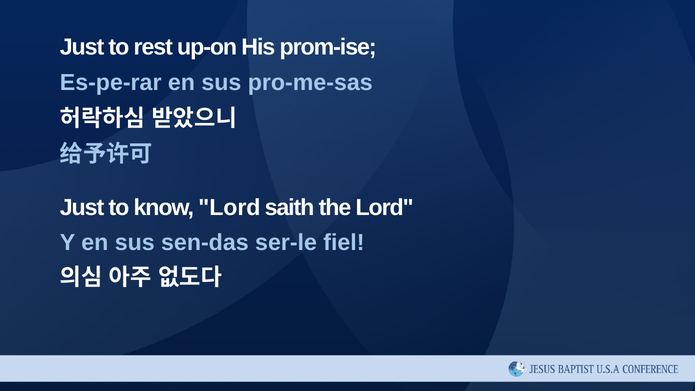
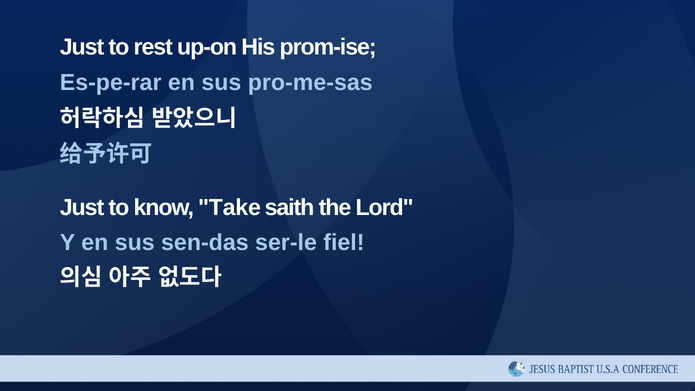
know Lord: Lord -> Take (229, 208)
